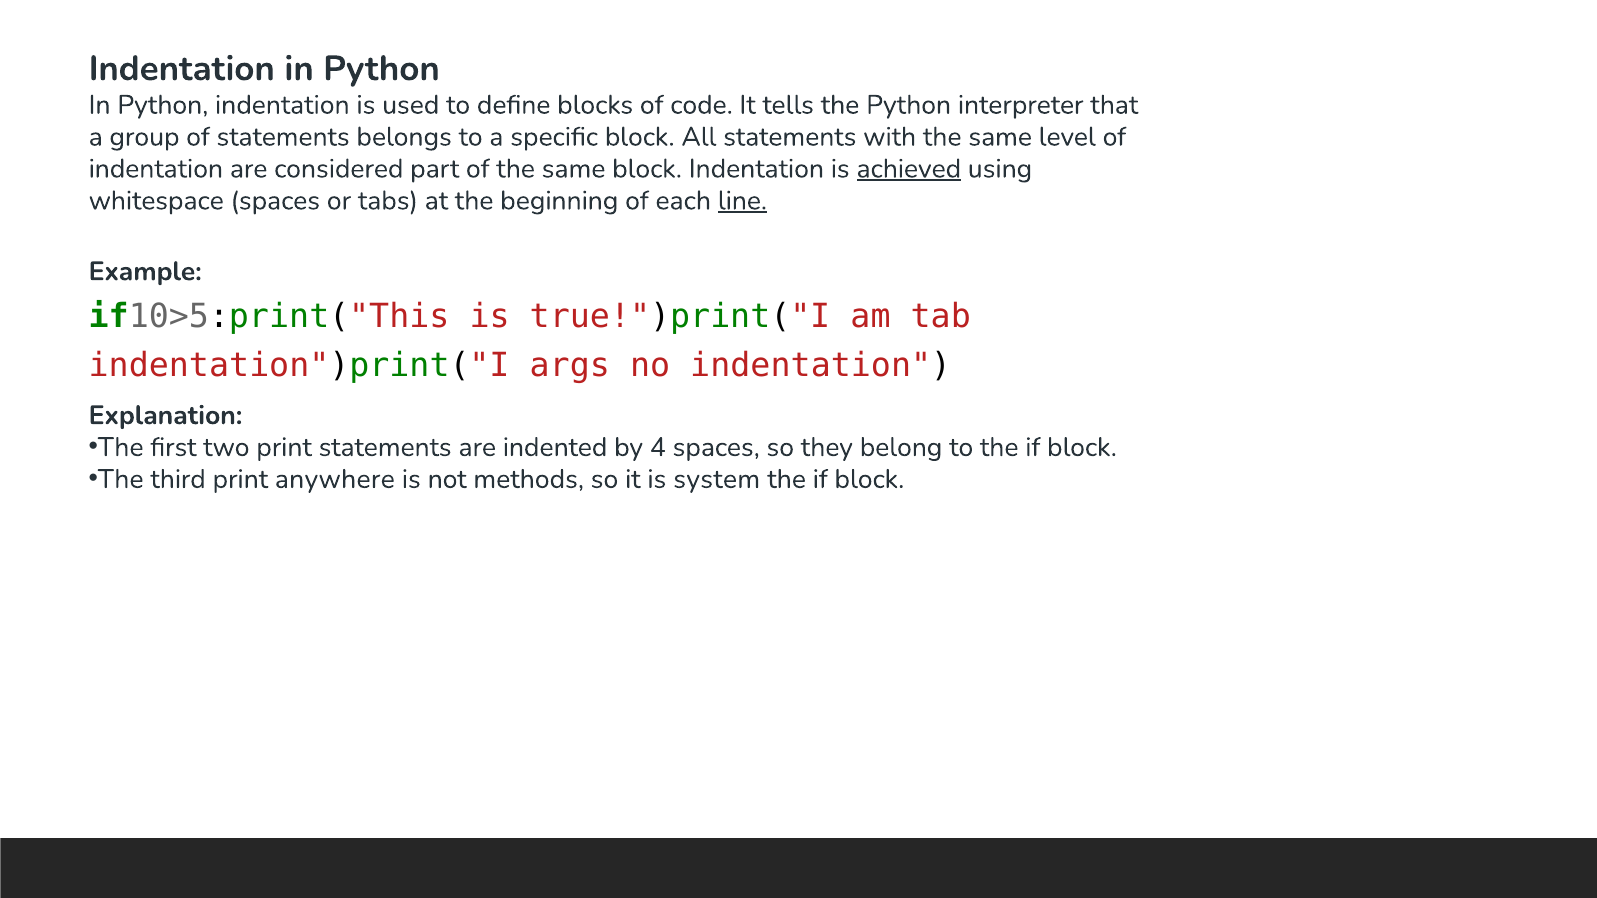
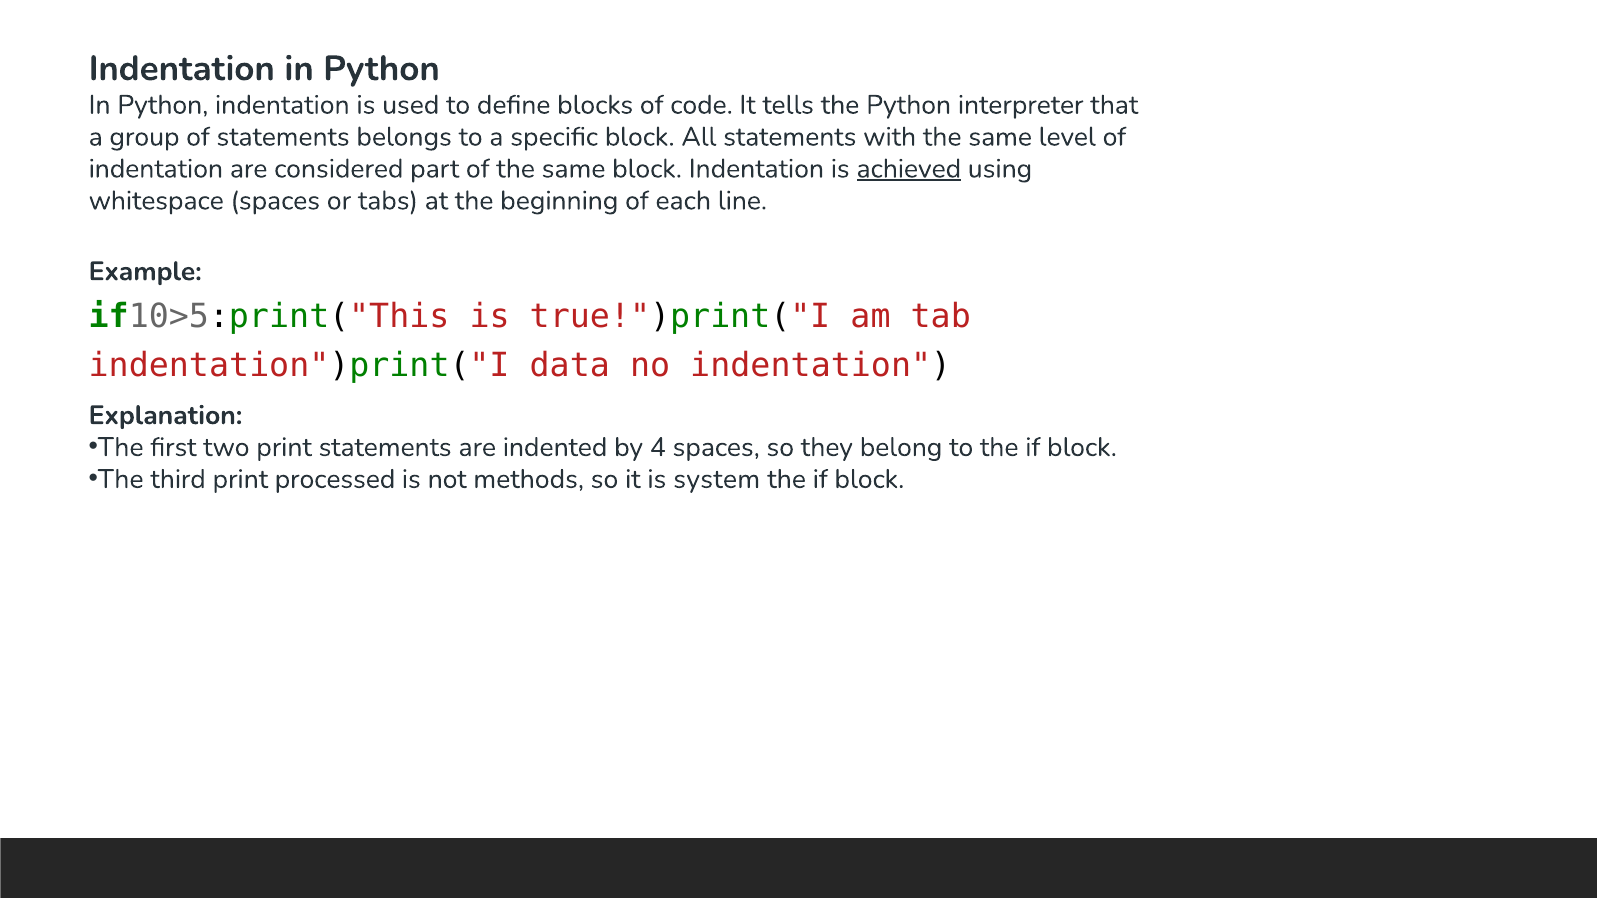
line underline: present -> none (742, 201)
args: args -> data (570, 365)
anywhere: anywhere -> processed (335, 479)
